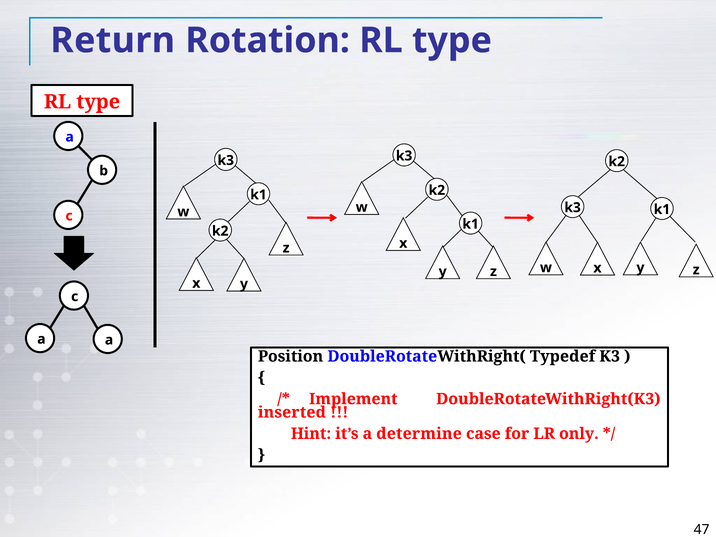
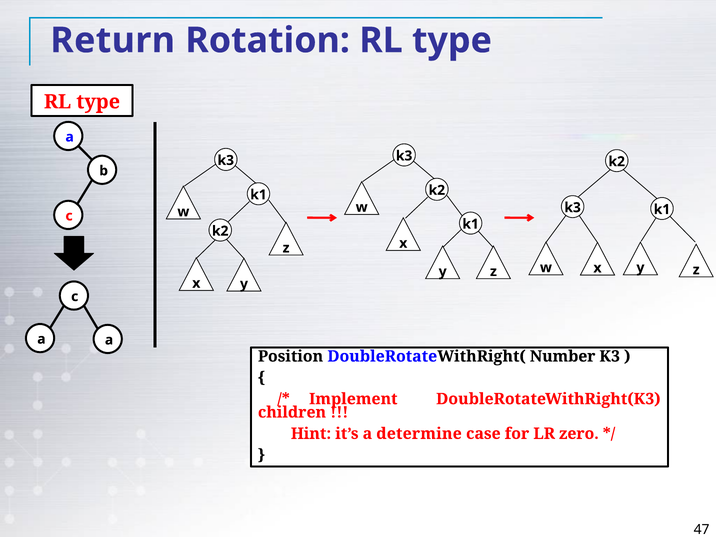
Typedef: Typedef -> Number (563, 356)
inserted: inserted -> children (292, 412)
only: only -> zero (579, 434)
